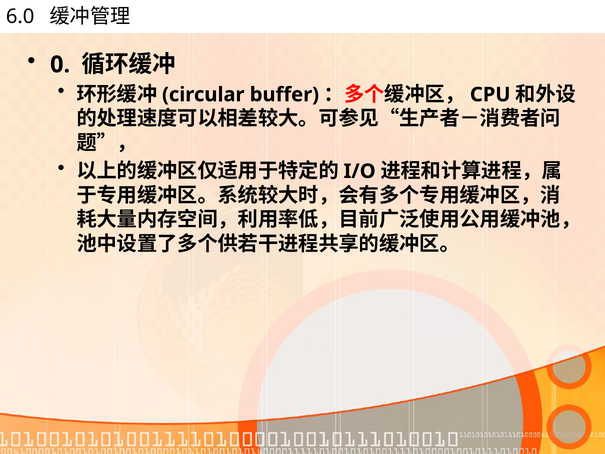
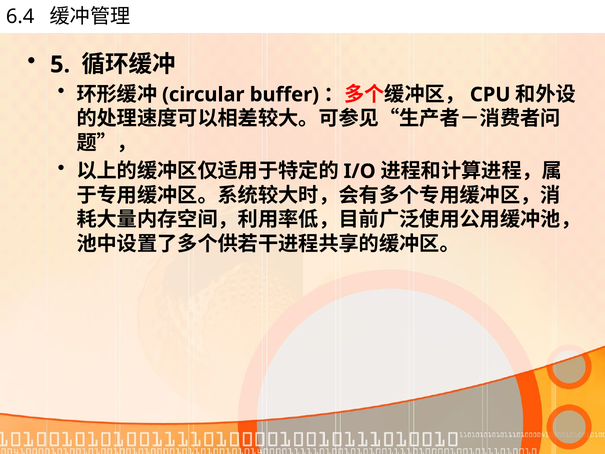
6.0: 6.0 -> 6.4 (20, 17)
0: 0 -> 5 (60, 65)
